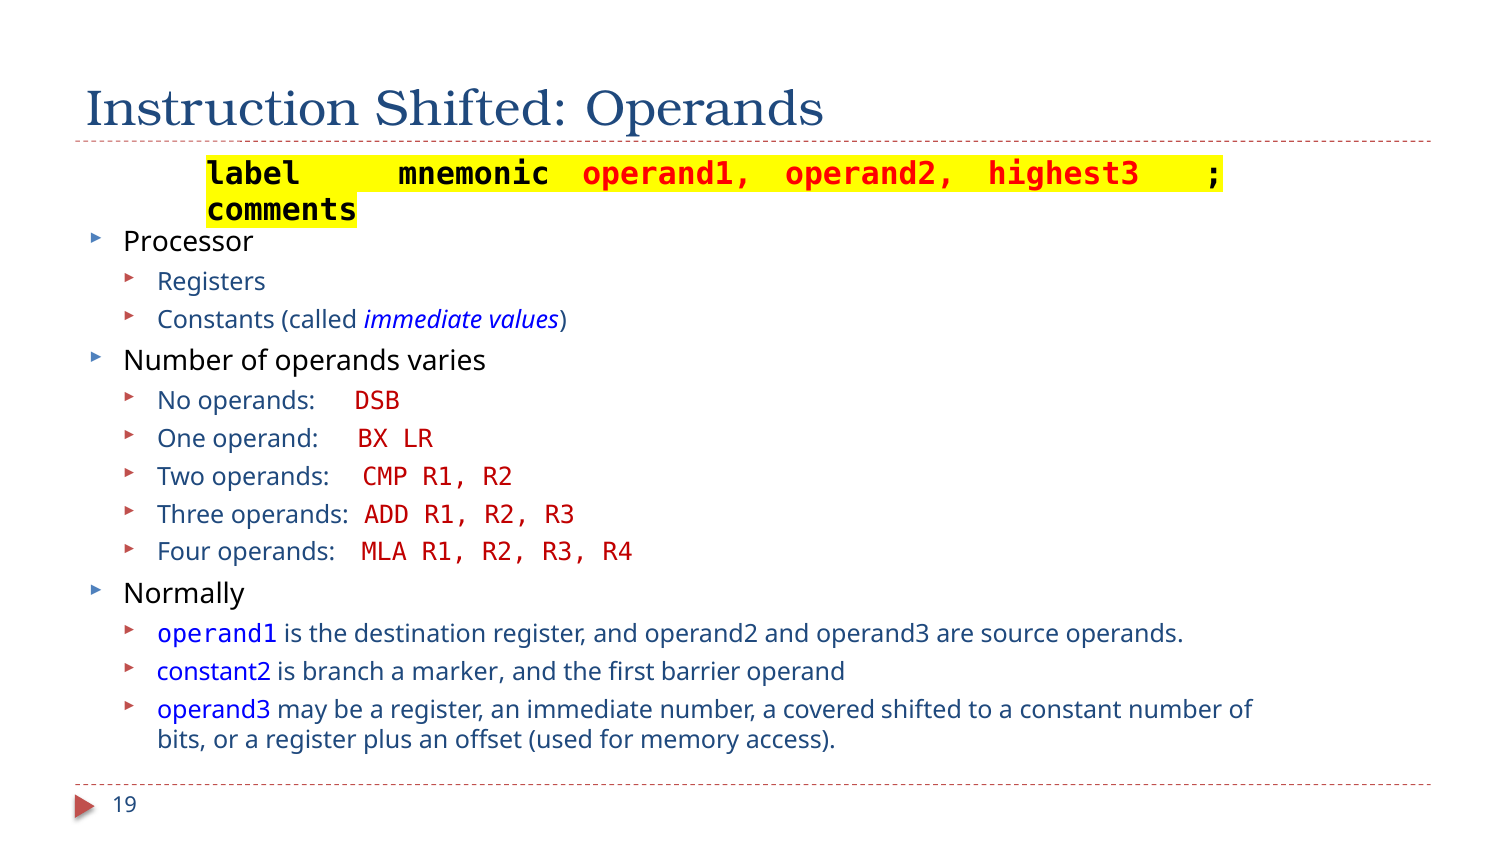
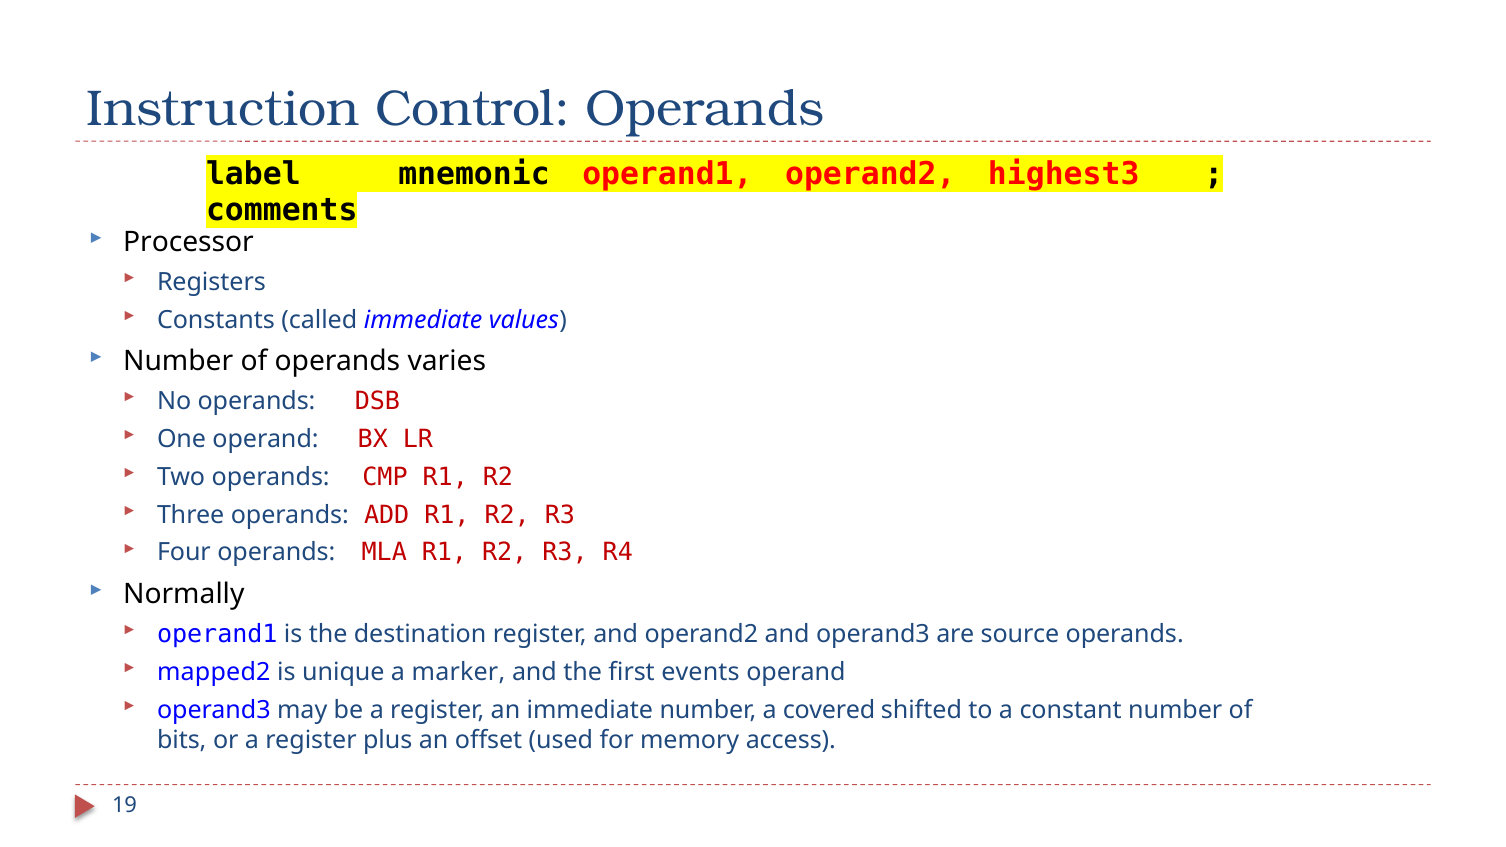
Instruction Shifted: Shifted -> Control (473, 109)
constant2: constant2 -> mapped2 (214, 672)
branch: branch -> unique (343, 672)
barrier: barrier -> events (700, 672)
